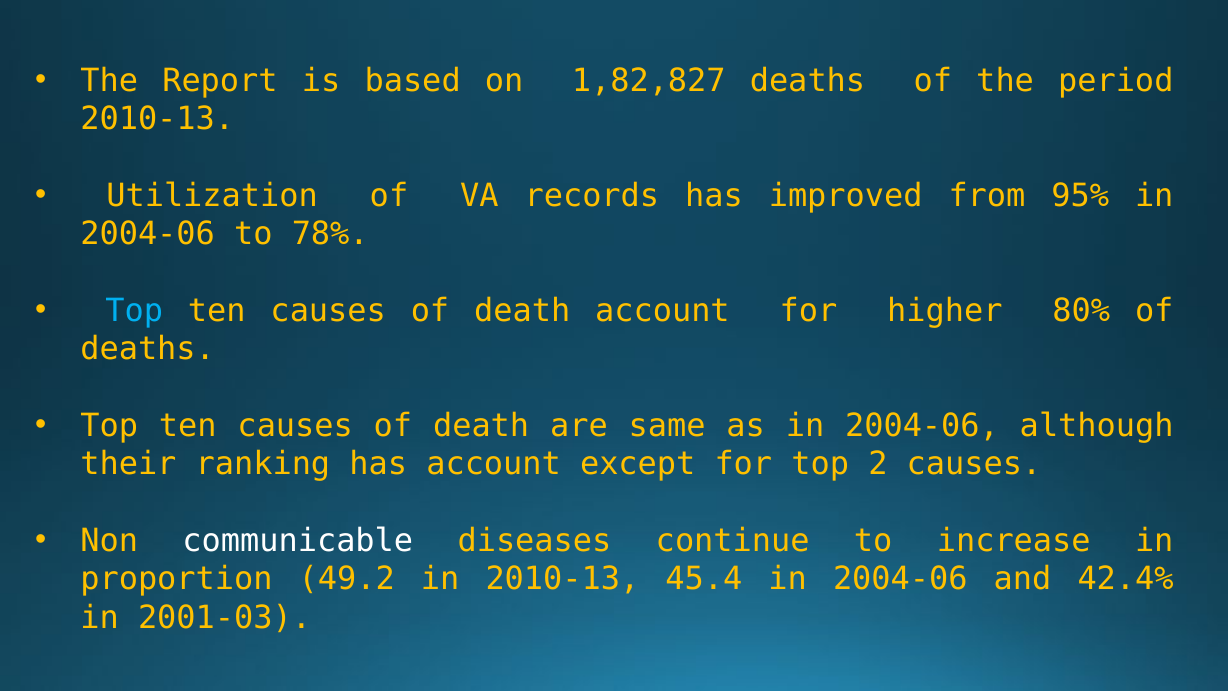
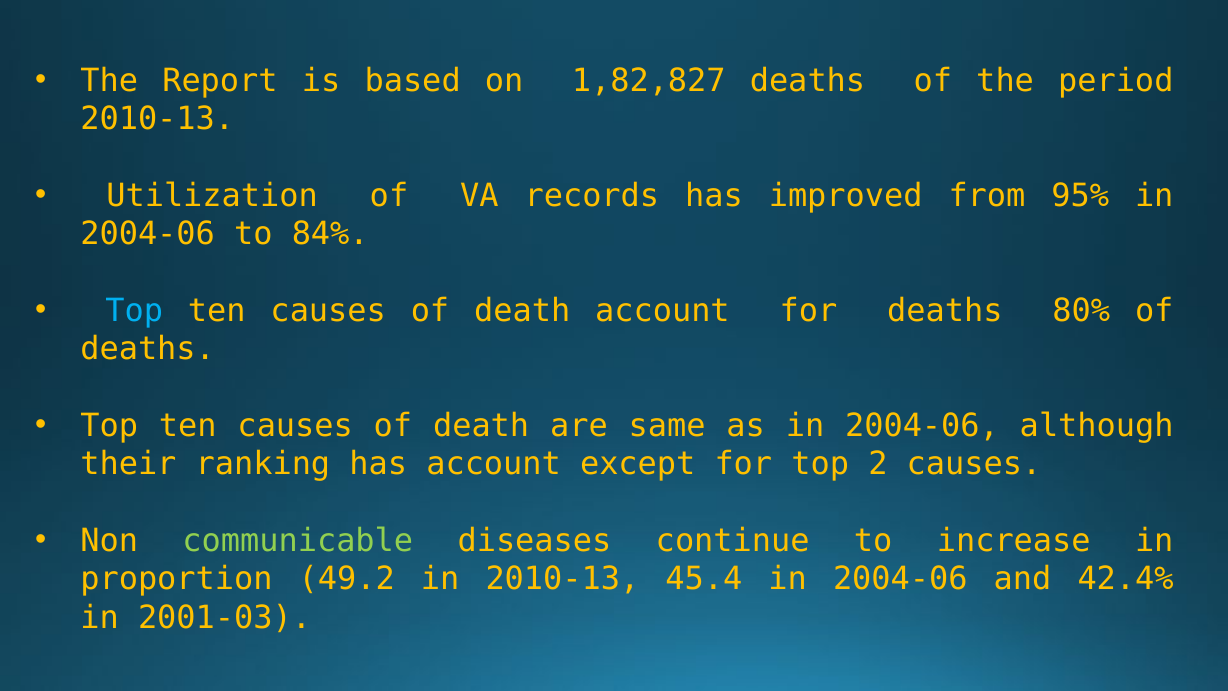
78%: 78% -> 84% (330, 234)
for higher: higher -> deaths (945, 311)
communicable colour: white -> light green (298, 541)
